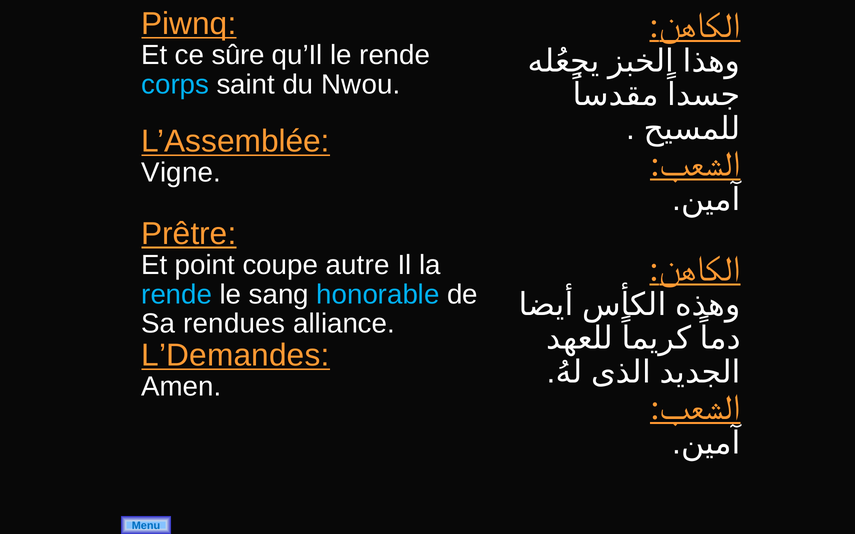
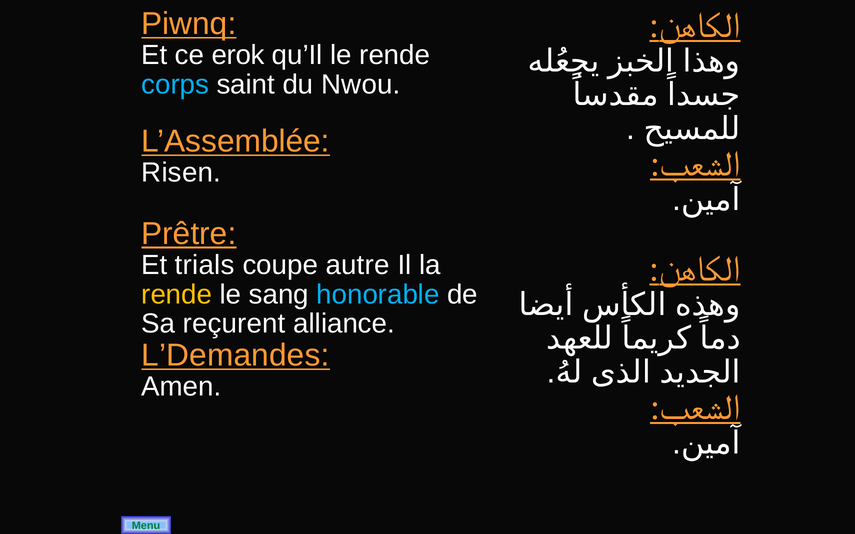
sûre: sûre -> erok (238, 55)
Vigne: Vigne -> Risen (181, 173)
point: point -> trials (205, 265)
rende colour: light blue -> yellow (177, 295)
rendues: rendues -> reçurent (234, 324)
Menu colour: blue -> green (146, 526)
